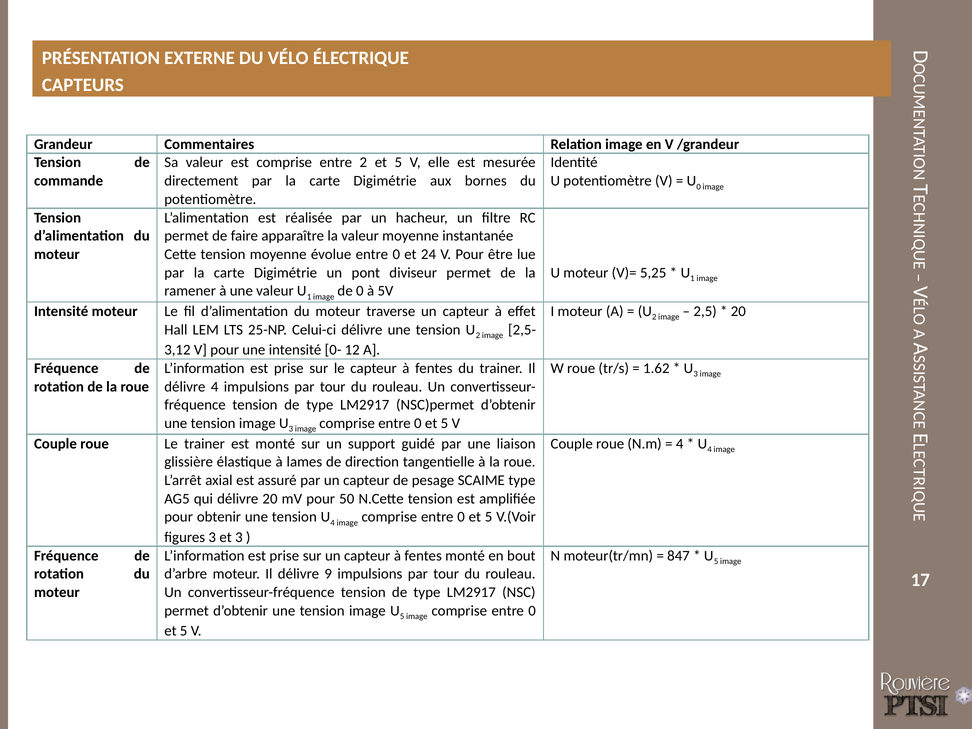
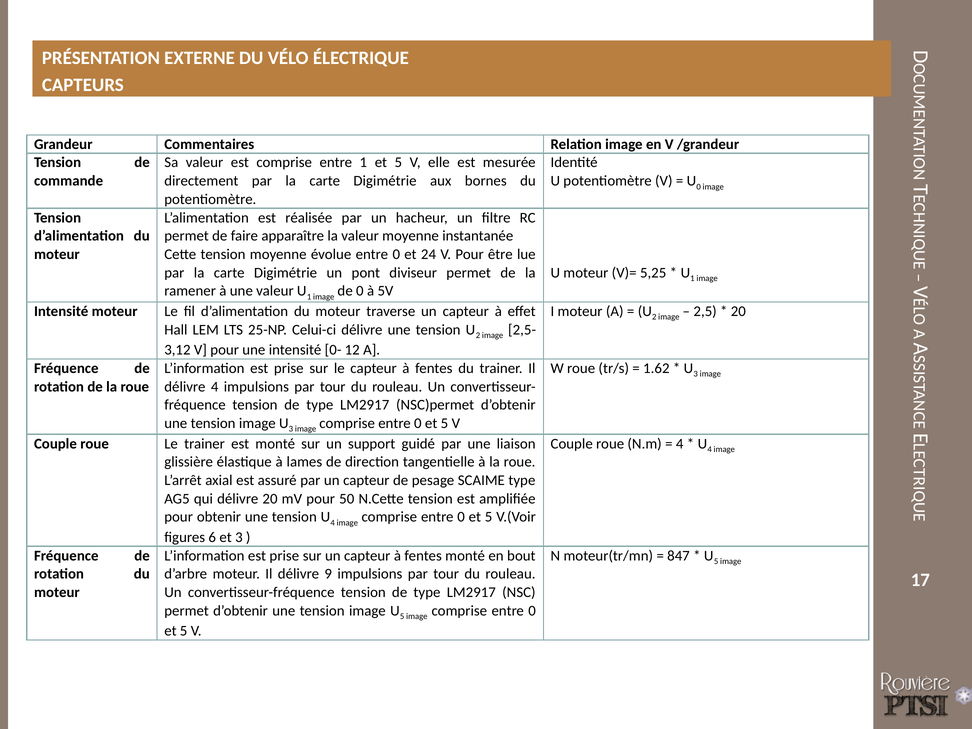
entre 2: 2 -> 1 (363, 163)
figures 3: 3 -> 6 (212, 537)
